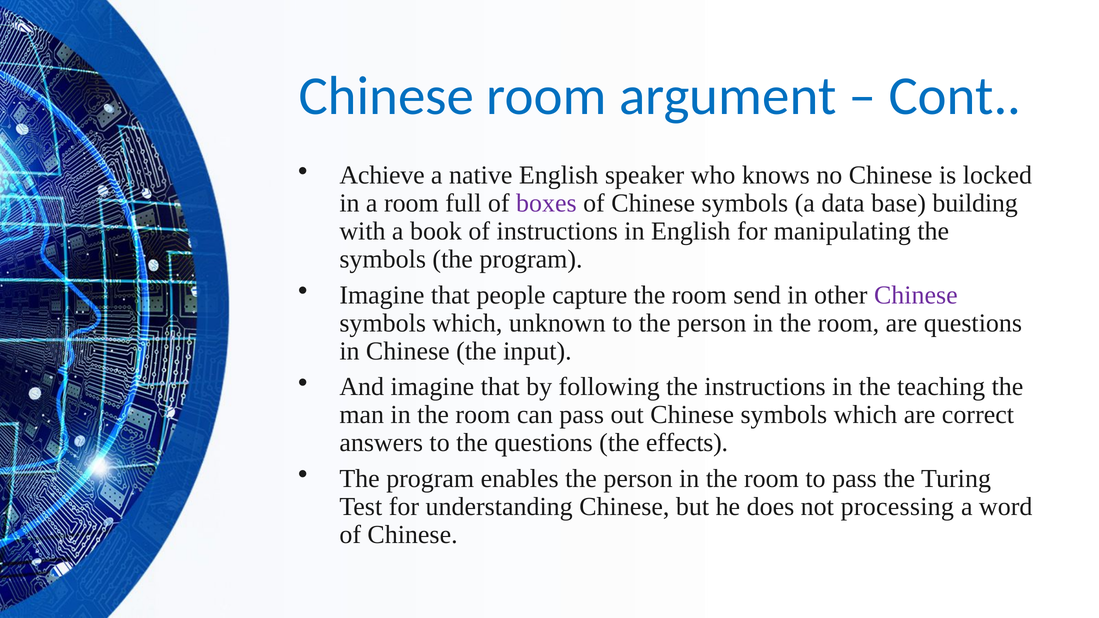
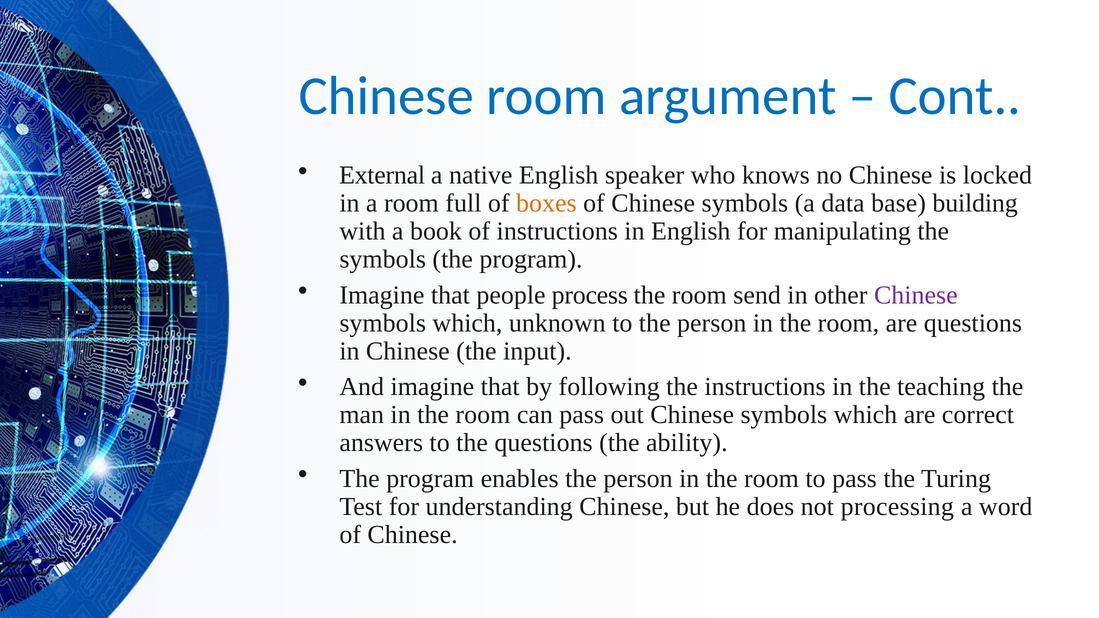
Achieve: Achieve -> External (382, 175)
boxes colour: purple -> orange (546, 203)
capture: capture -> process (590, 295)
effects: effects -> ability (687, 443)
